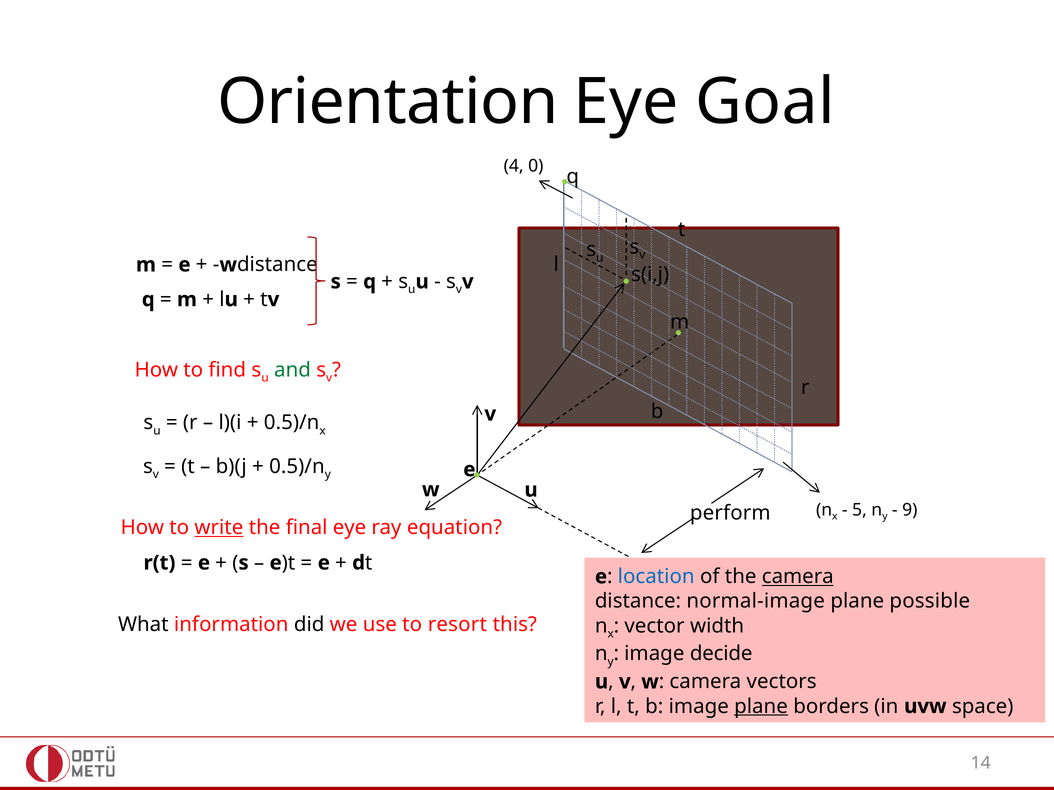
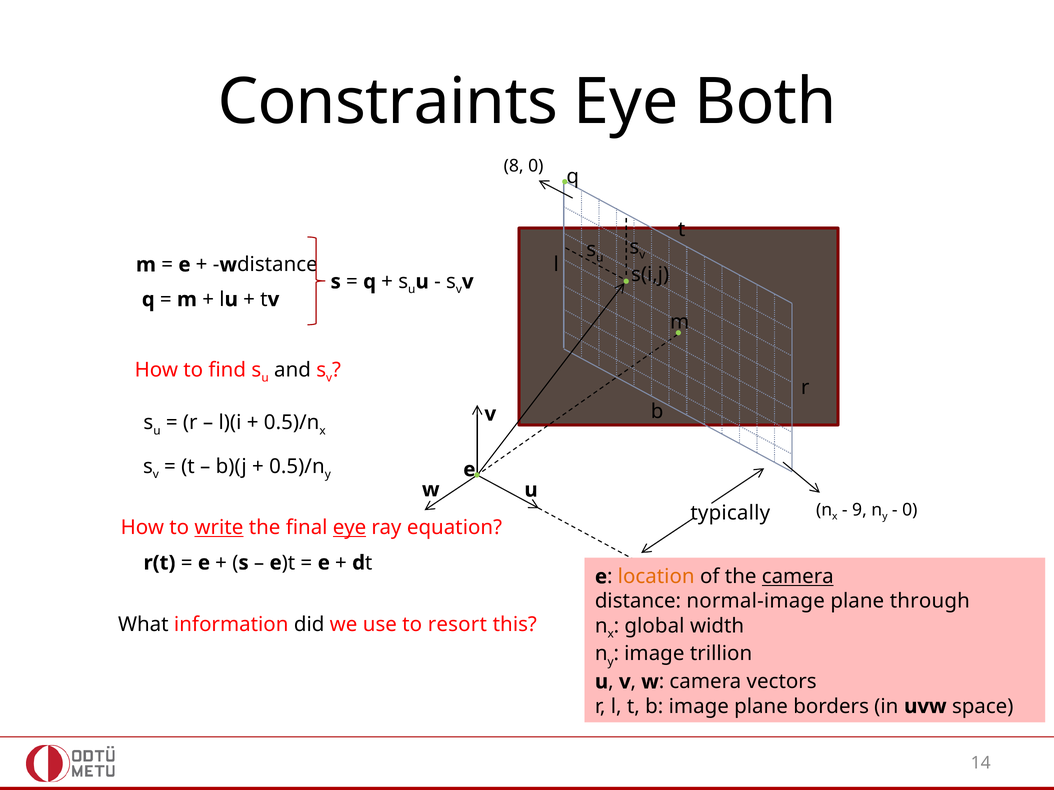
Orientation: Orientation -> Constraints (388, 102)
Goal: Goal -> Both (765, 102)
4: 4 -> 8 (514, 166)
and colour: green -> black (293, 370)
5: 5 -> 9 (859, 510)
9: 9 -> 0 (910, 510)
perform: perform -> typically (730, 513)
eye underline: none -> present (350, 528)
location colour: blue -> orange (656, 577)
possible: possible -> through (930, 602)
vector: vector -> global (654, 626)
decide: decide -> trillion (721, 654)
plane underline: present -> none (761, 707)
